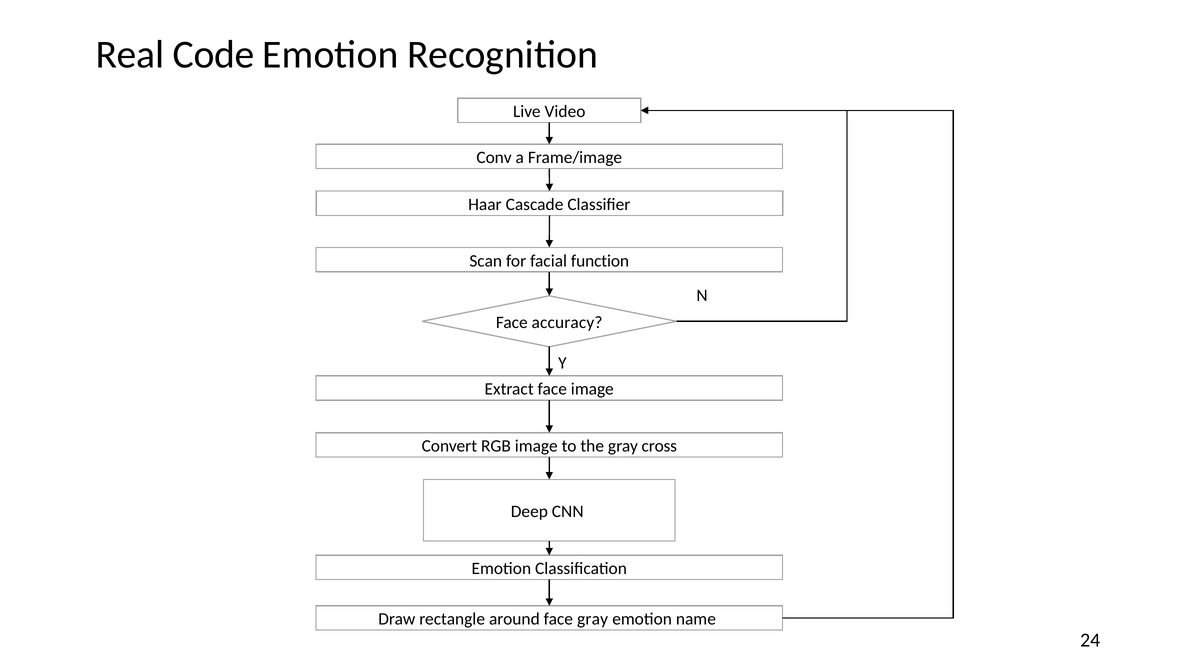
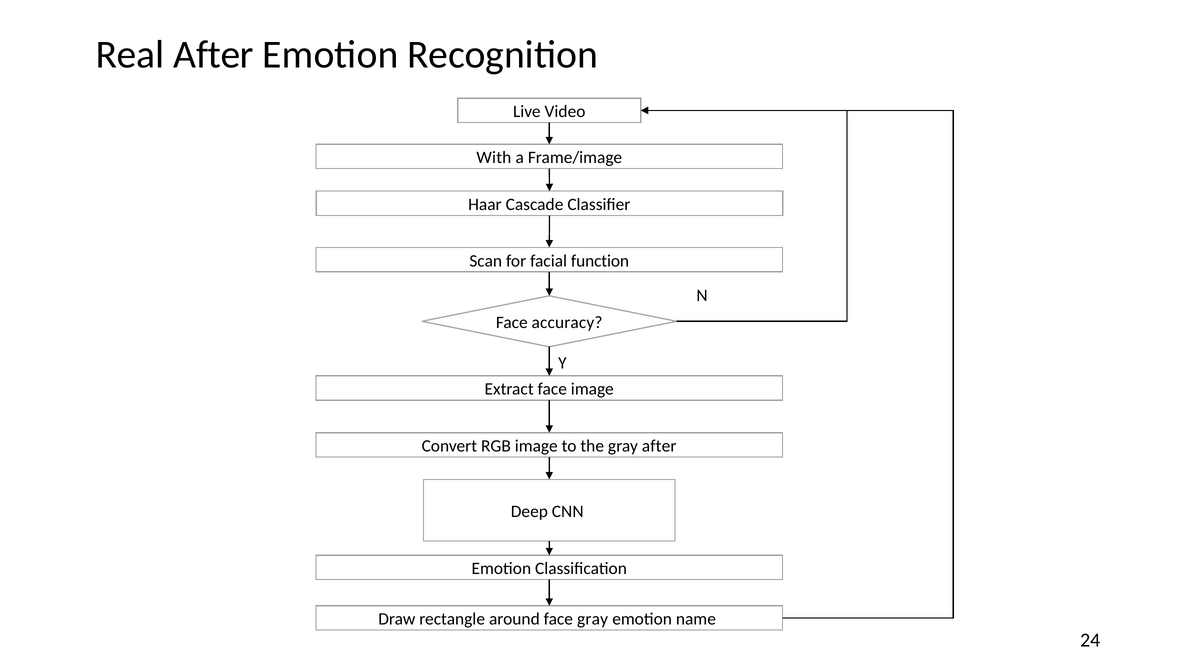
Real Code: Code -> After (214, 55)
Conv: Conv -> With (494, 158)
gray cross: cross -> after (659, 446)
